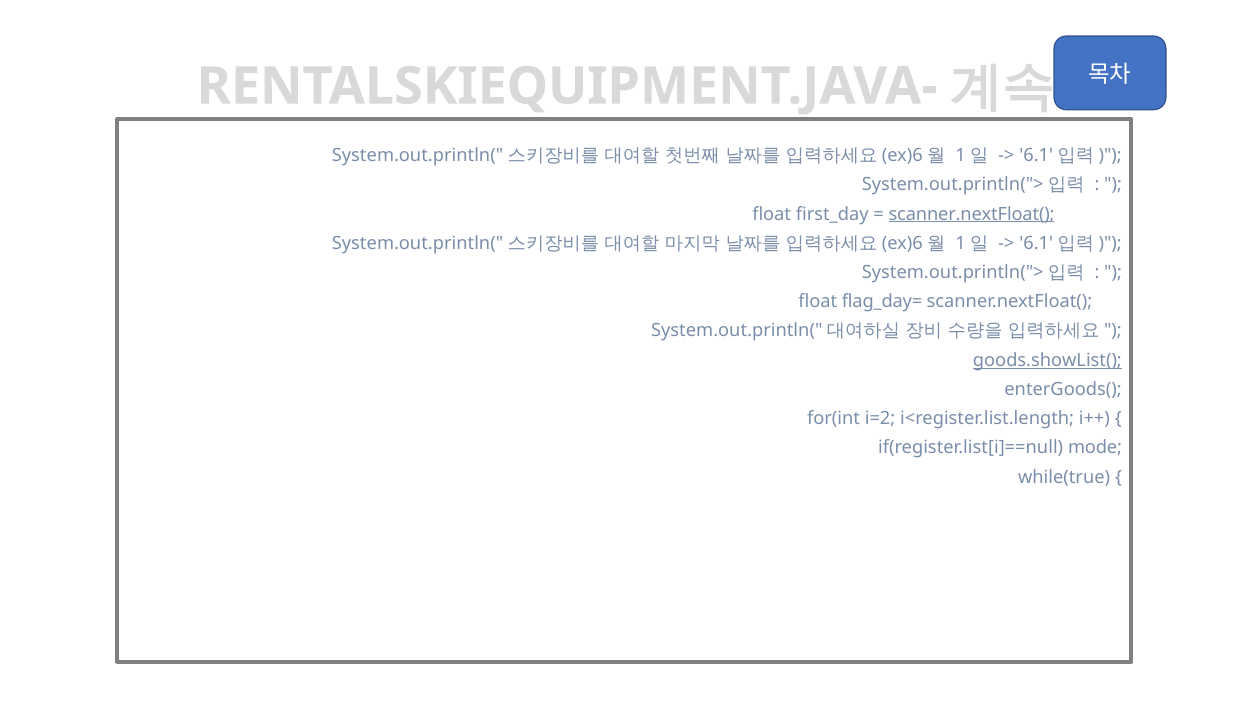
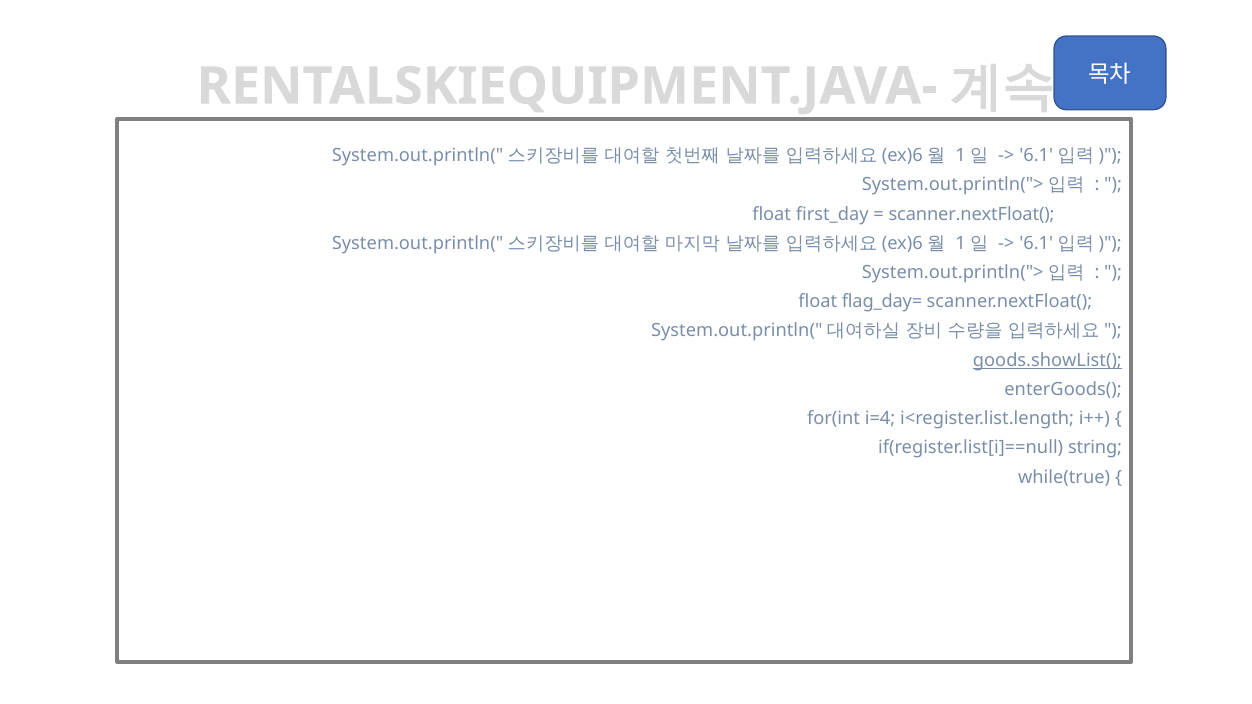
scanner.nextFloat( underline: present -> none (972, 214)
i=2: i=2 -> i=4 (880, 419)
mode: mode -> string (1095, 448)
